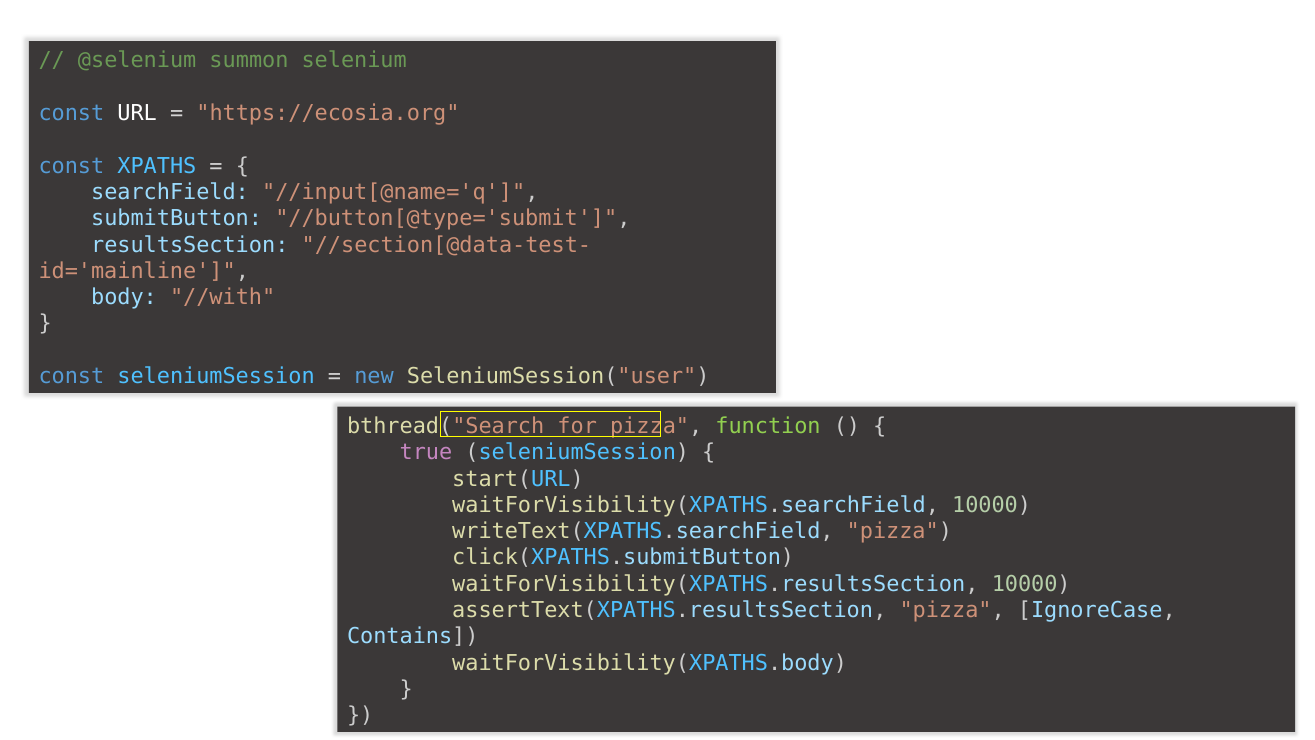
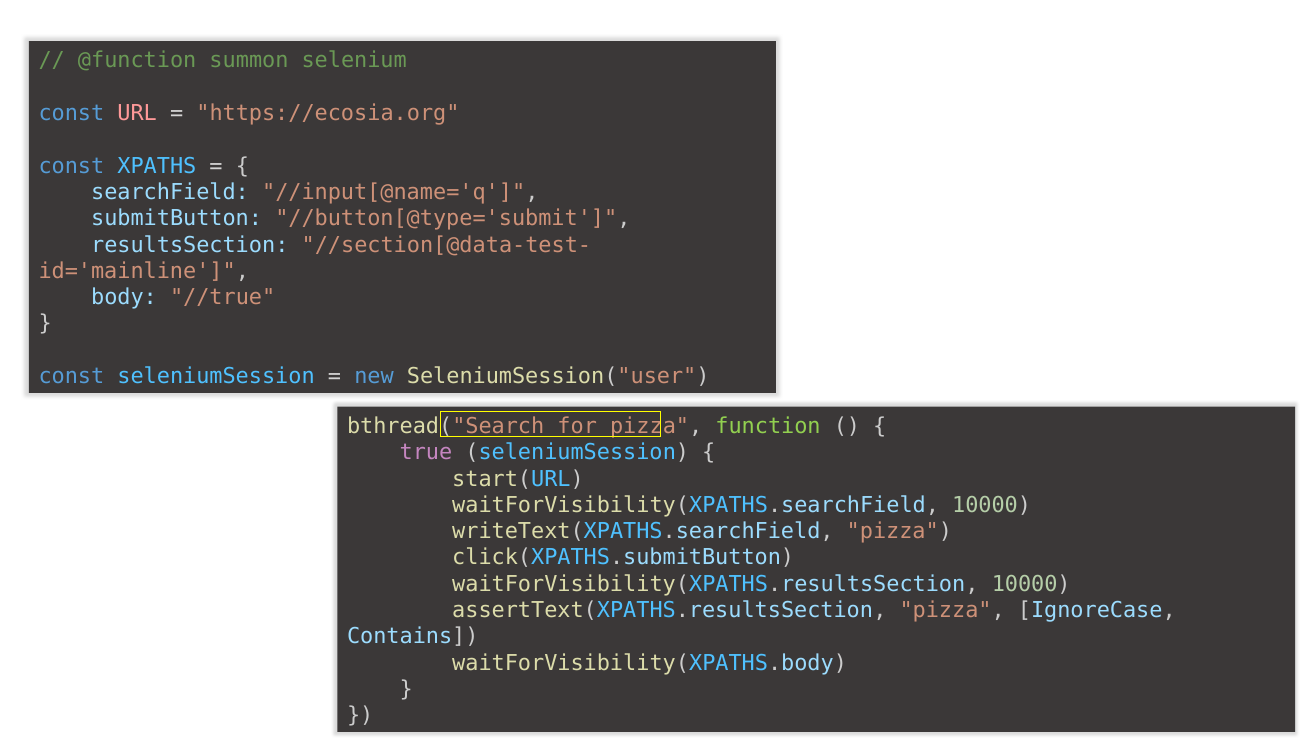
@selenium: @selenium -> @function (137, 61)
URL colour: white -> pink (137, 113)
//with: //with -> //true (223, 297)
